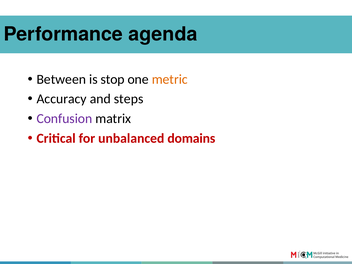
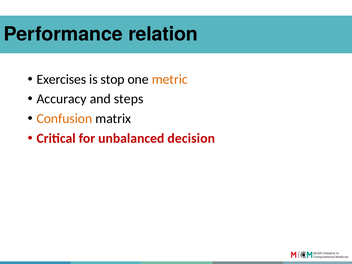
agenda: agenda -> relation (163, 34)
Between: Between -> Exercises (61, 79)
Confusion colour: purple -> orange (64, 119)
domains: domains -> decision (191, 138)
